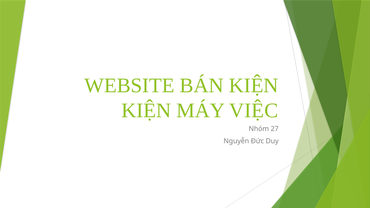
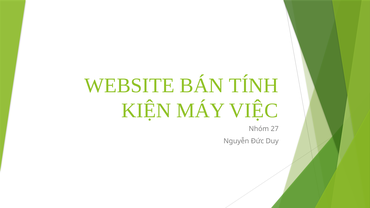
BÁN KIỆN: KIỆN -> TÍNH (254, 86)
